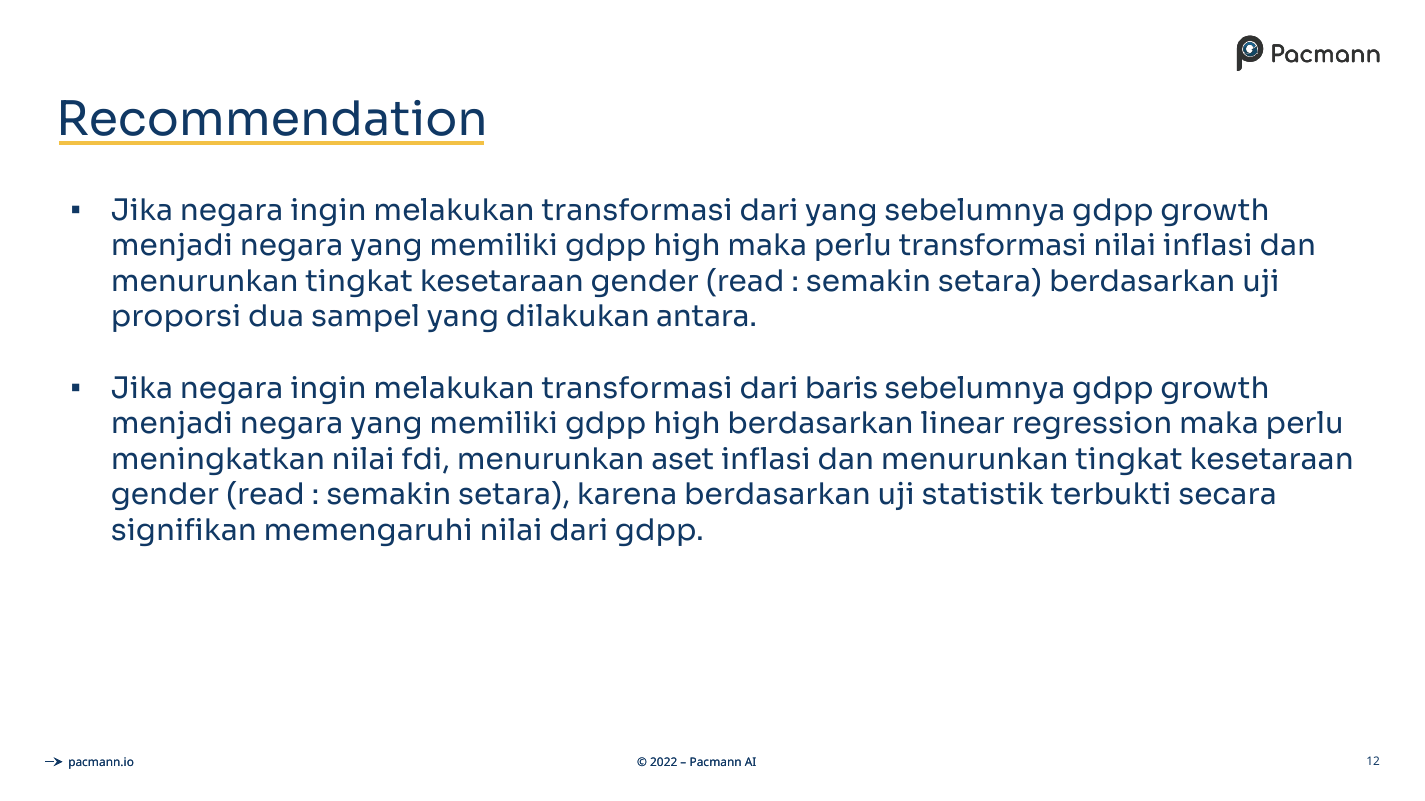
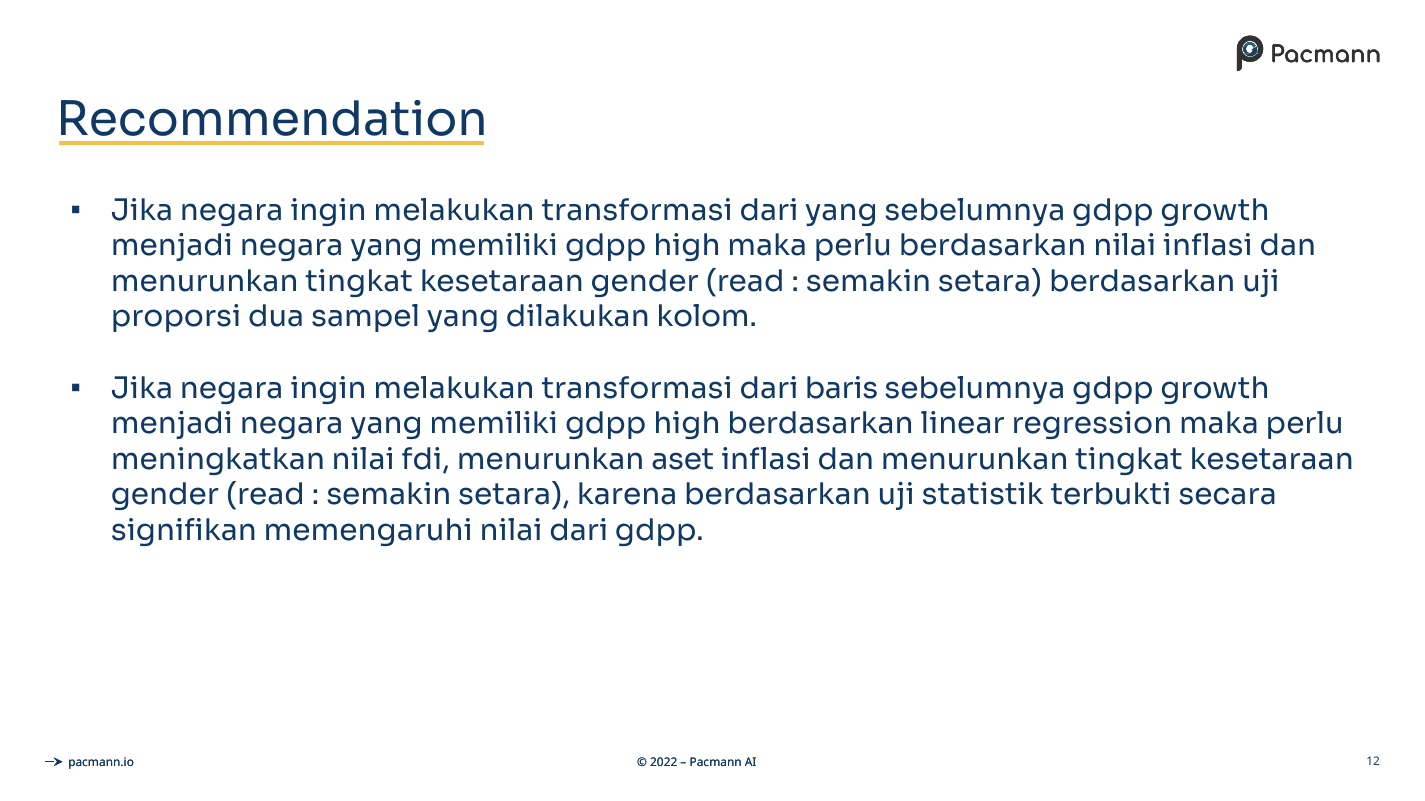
perlu transformasi: transformasi -> berdasarkan (993, 246)
antara: antara -> kolom (707, 317)
